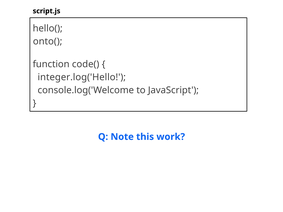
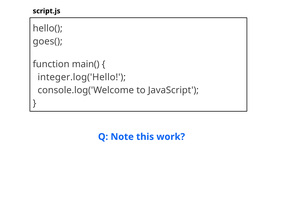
onto(: onto( -> goes( (48, 41)
code(: code( -> main( (86, 64)
